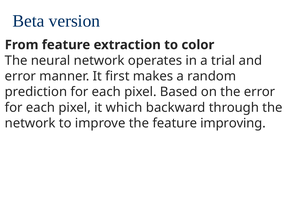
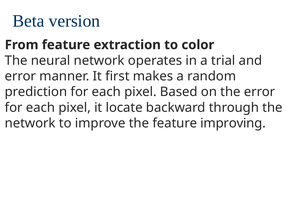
which: which -> locate (124, 108)
